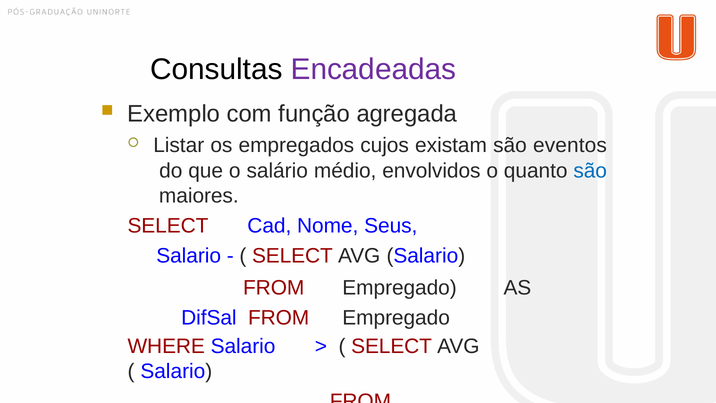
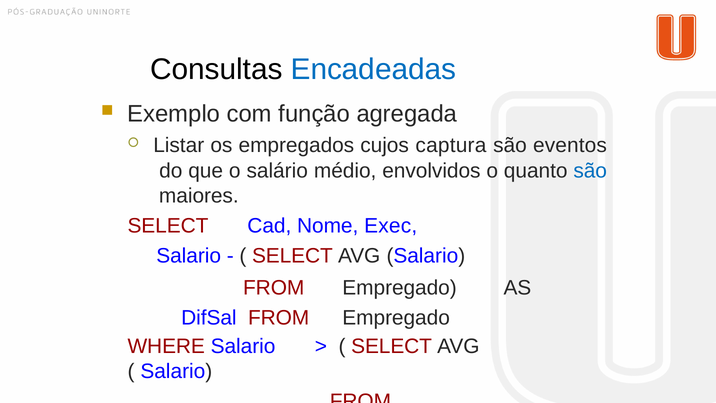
Encadeadas colour: purple -> blue (373, 69)
existam: existam -> captura (451, 145)
Seus: Seus -> Exec (391, 226)
